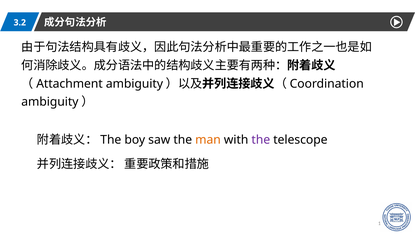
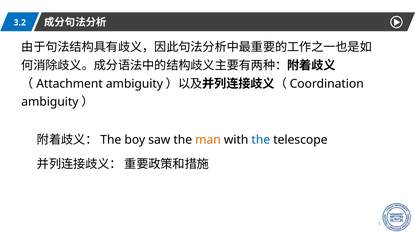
the colour: purple -> blue (261, 139)
